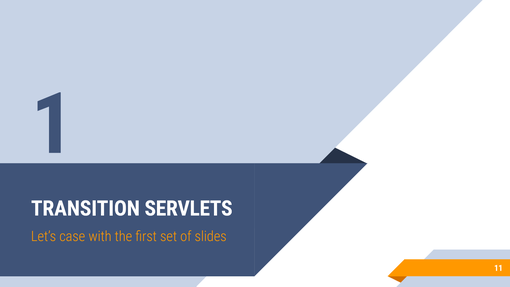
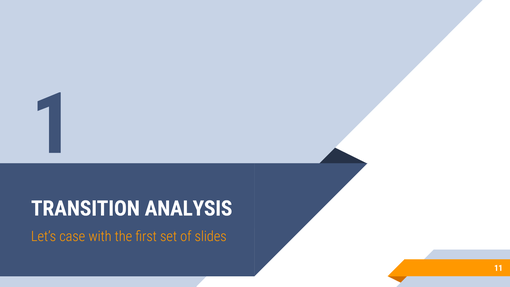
SERVLETS: SERVLETS -> ANALYSIS (189, 208)
